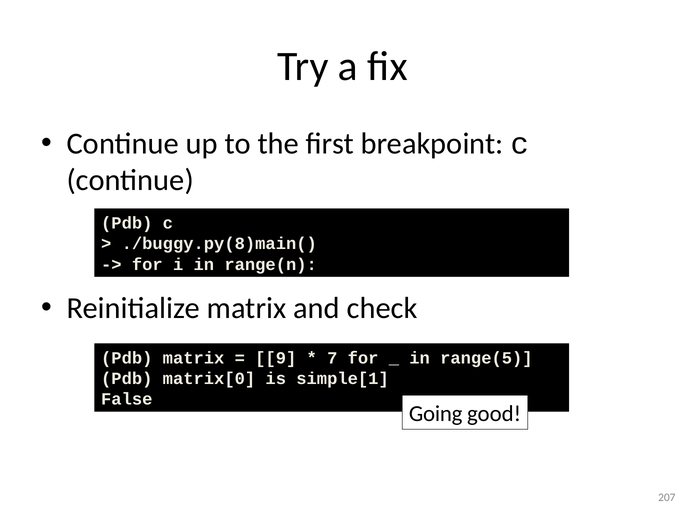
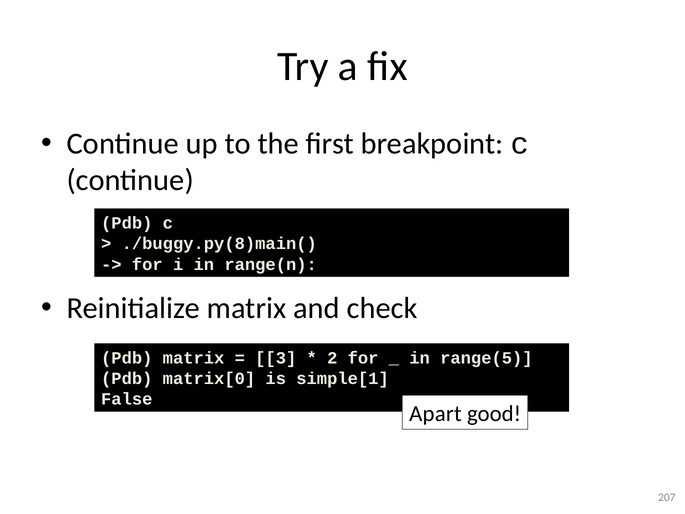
9: 9 -> 3 (276, 358)
7: 7 -> 2 (332, 358)
Going: Going -> Apart (435, 414)
